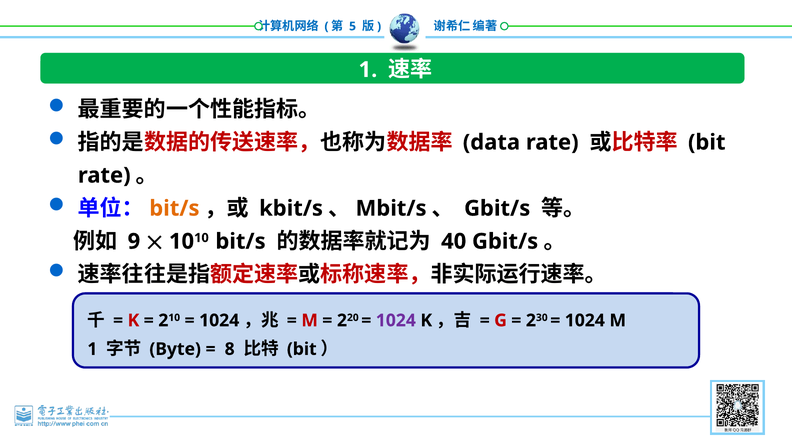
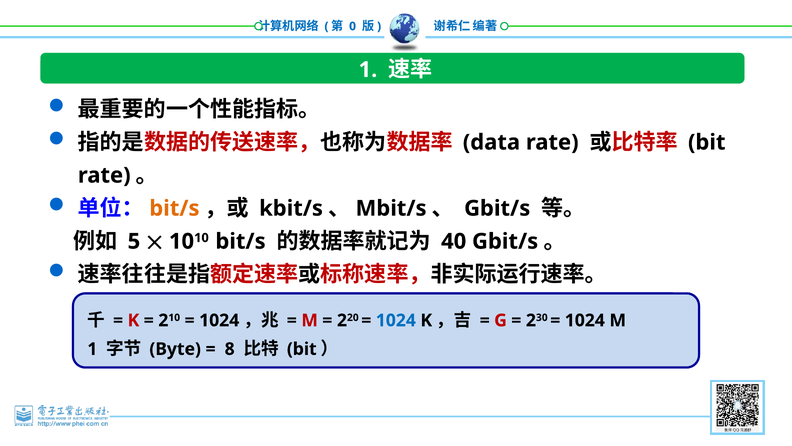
5: 5 -> 0 (353, 26)
9: 9 -> 5 (134, 241)
1024 colour: purple -> blue (396, 320)
